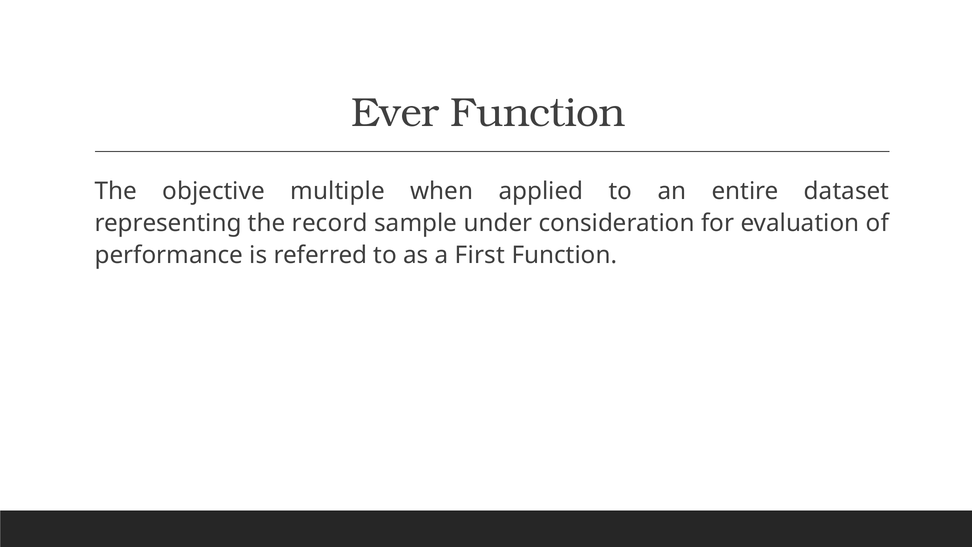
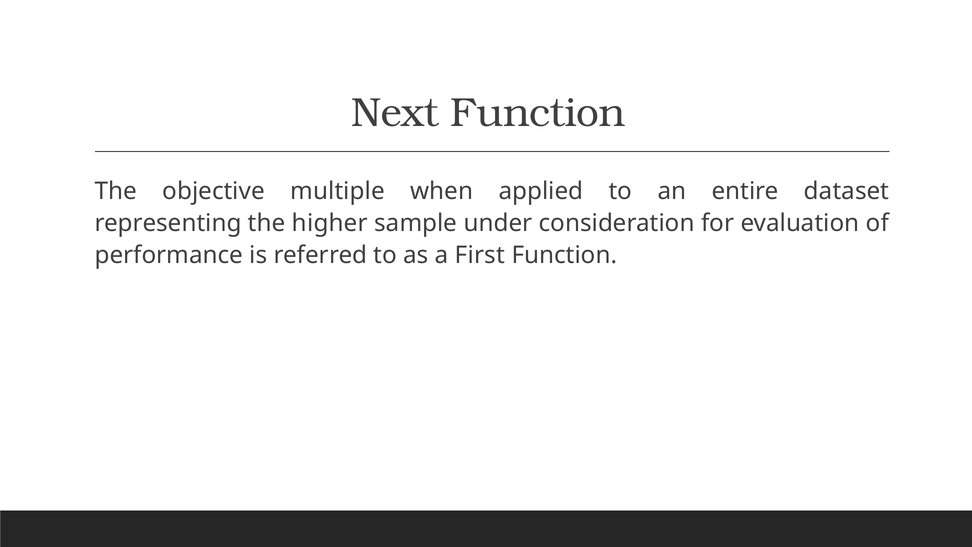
Ever: Ever -> Next (395, 113)
record: record -> higher (330, 223)
